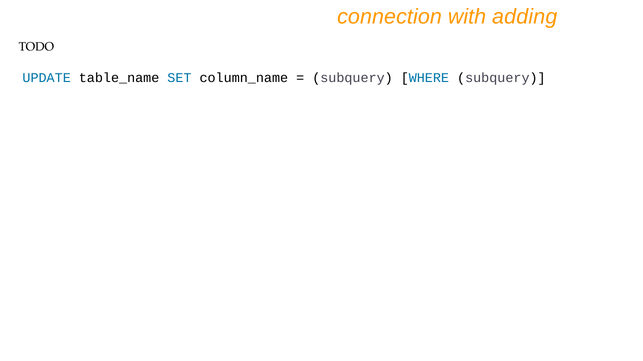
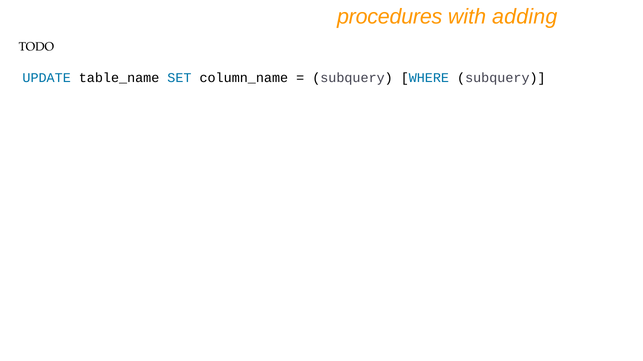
connection: connection -> procedures (390, 17)
